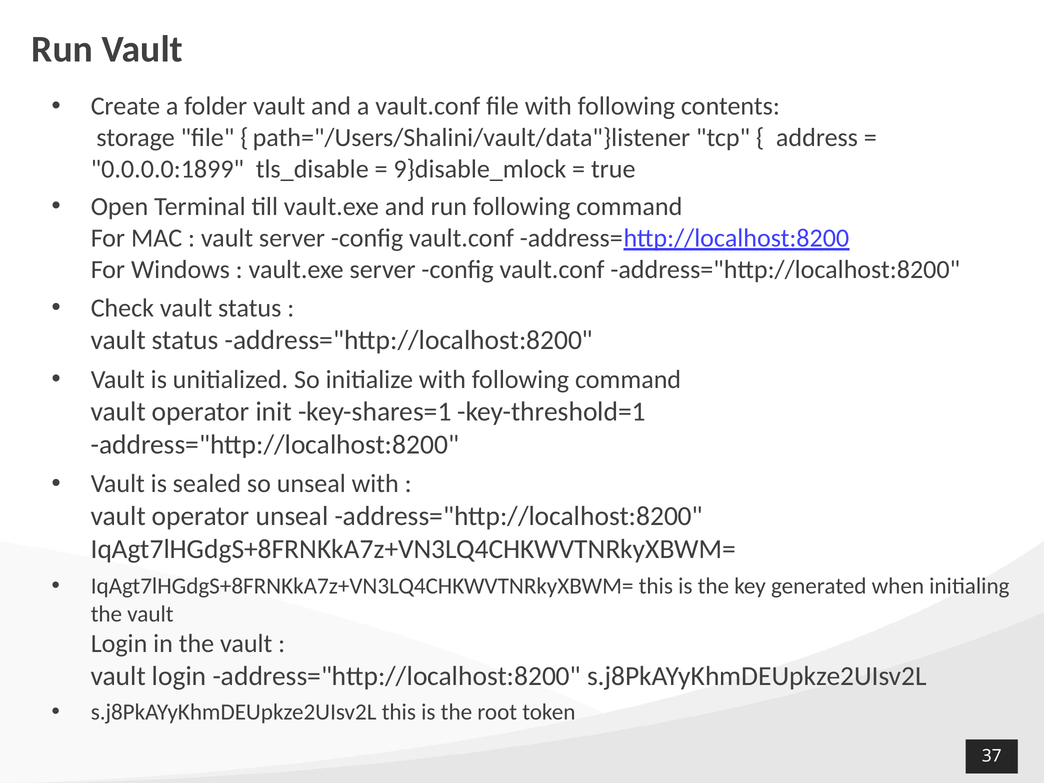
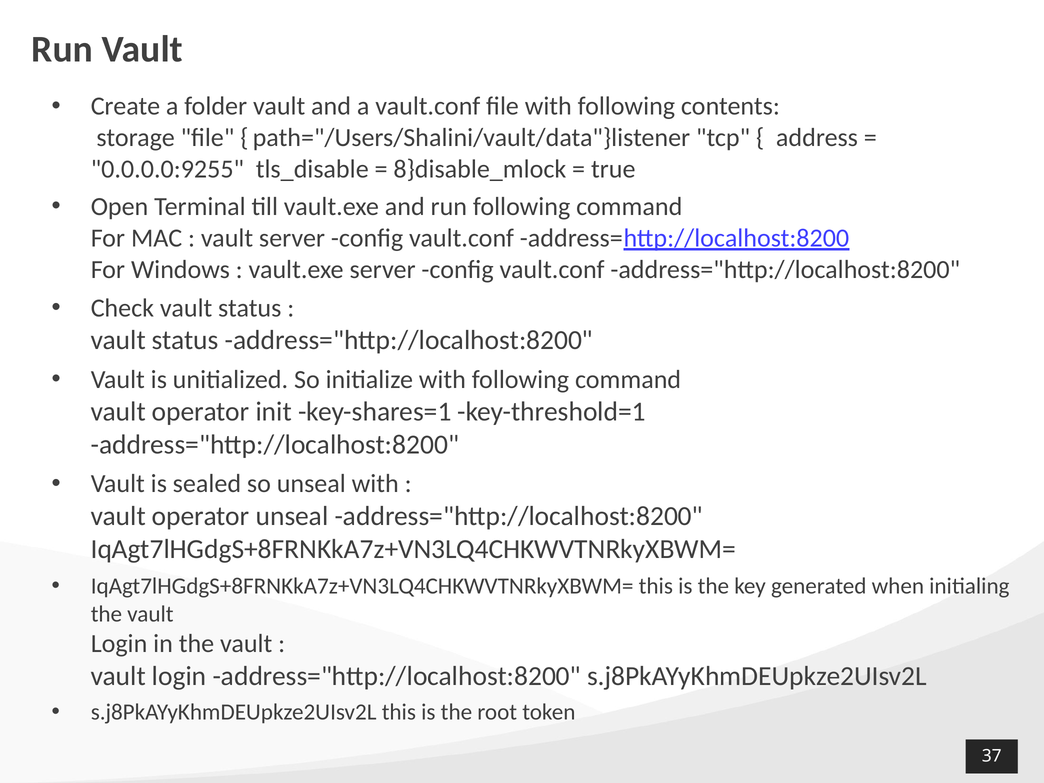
0.0.0.0:1899: 0.0.0.0:1899 -> 0.0.0.0:9255 (167, 169)
9}disable_mlock: 9}disable_mlock -> 8}disable_mlock (480, 169)
